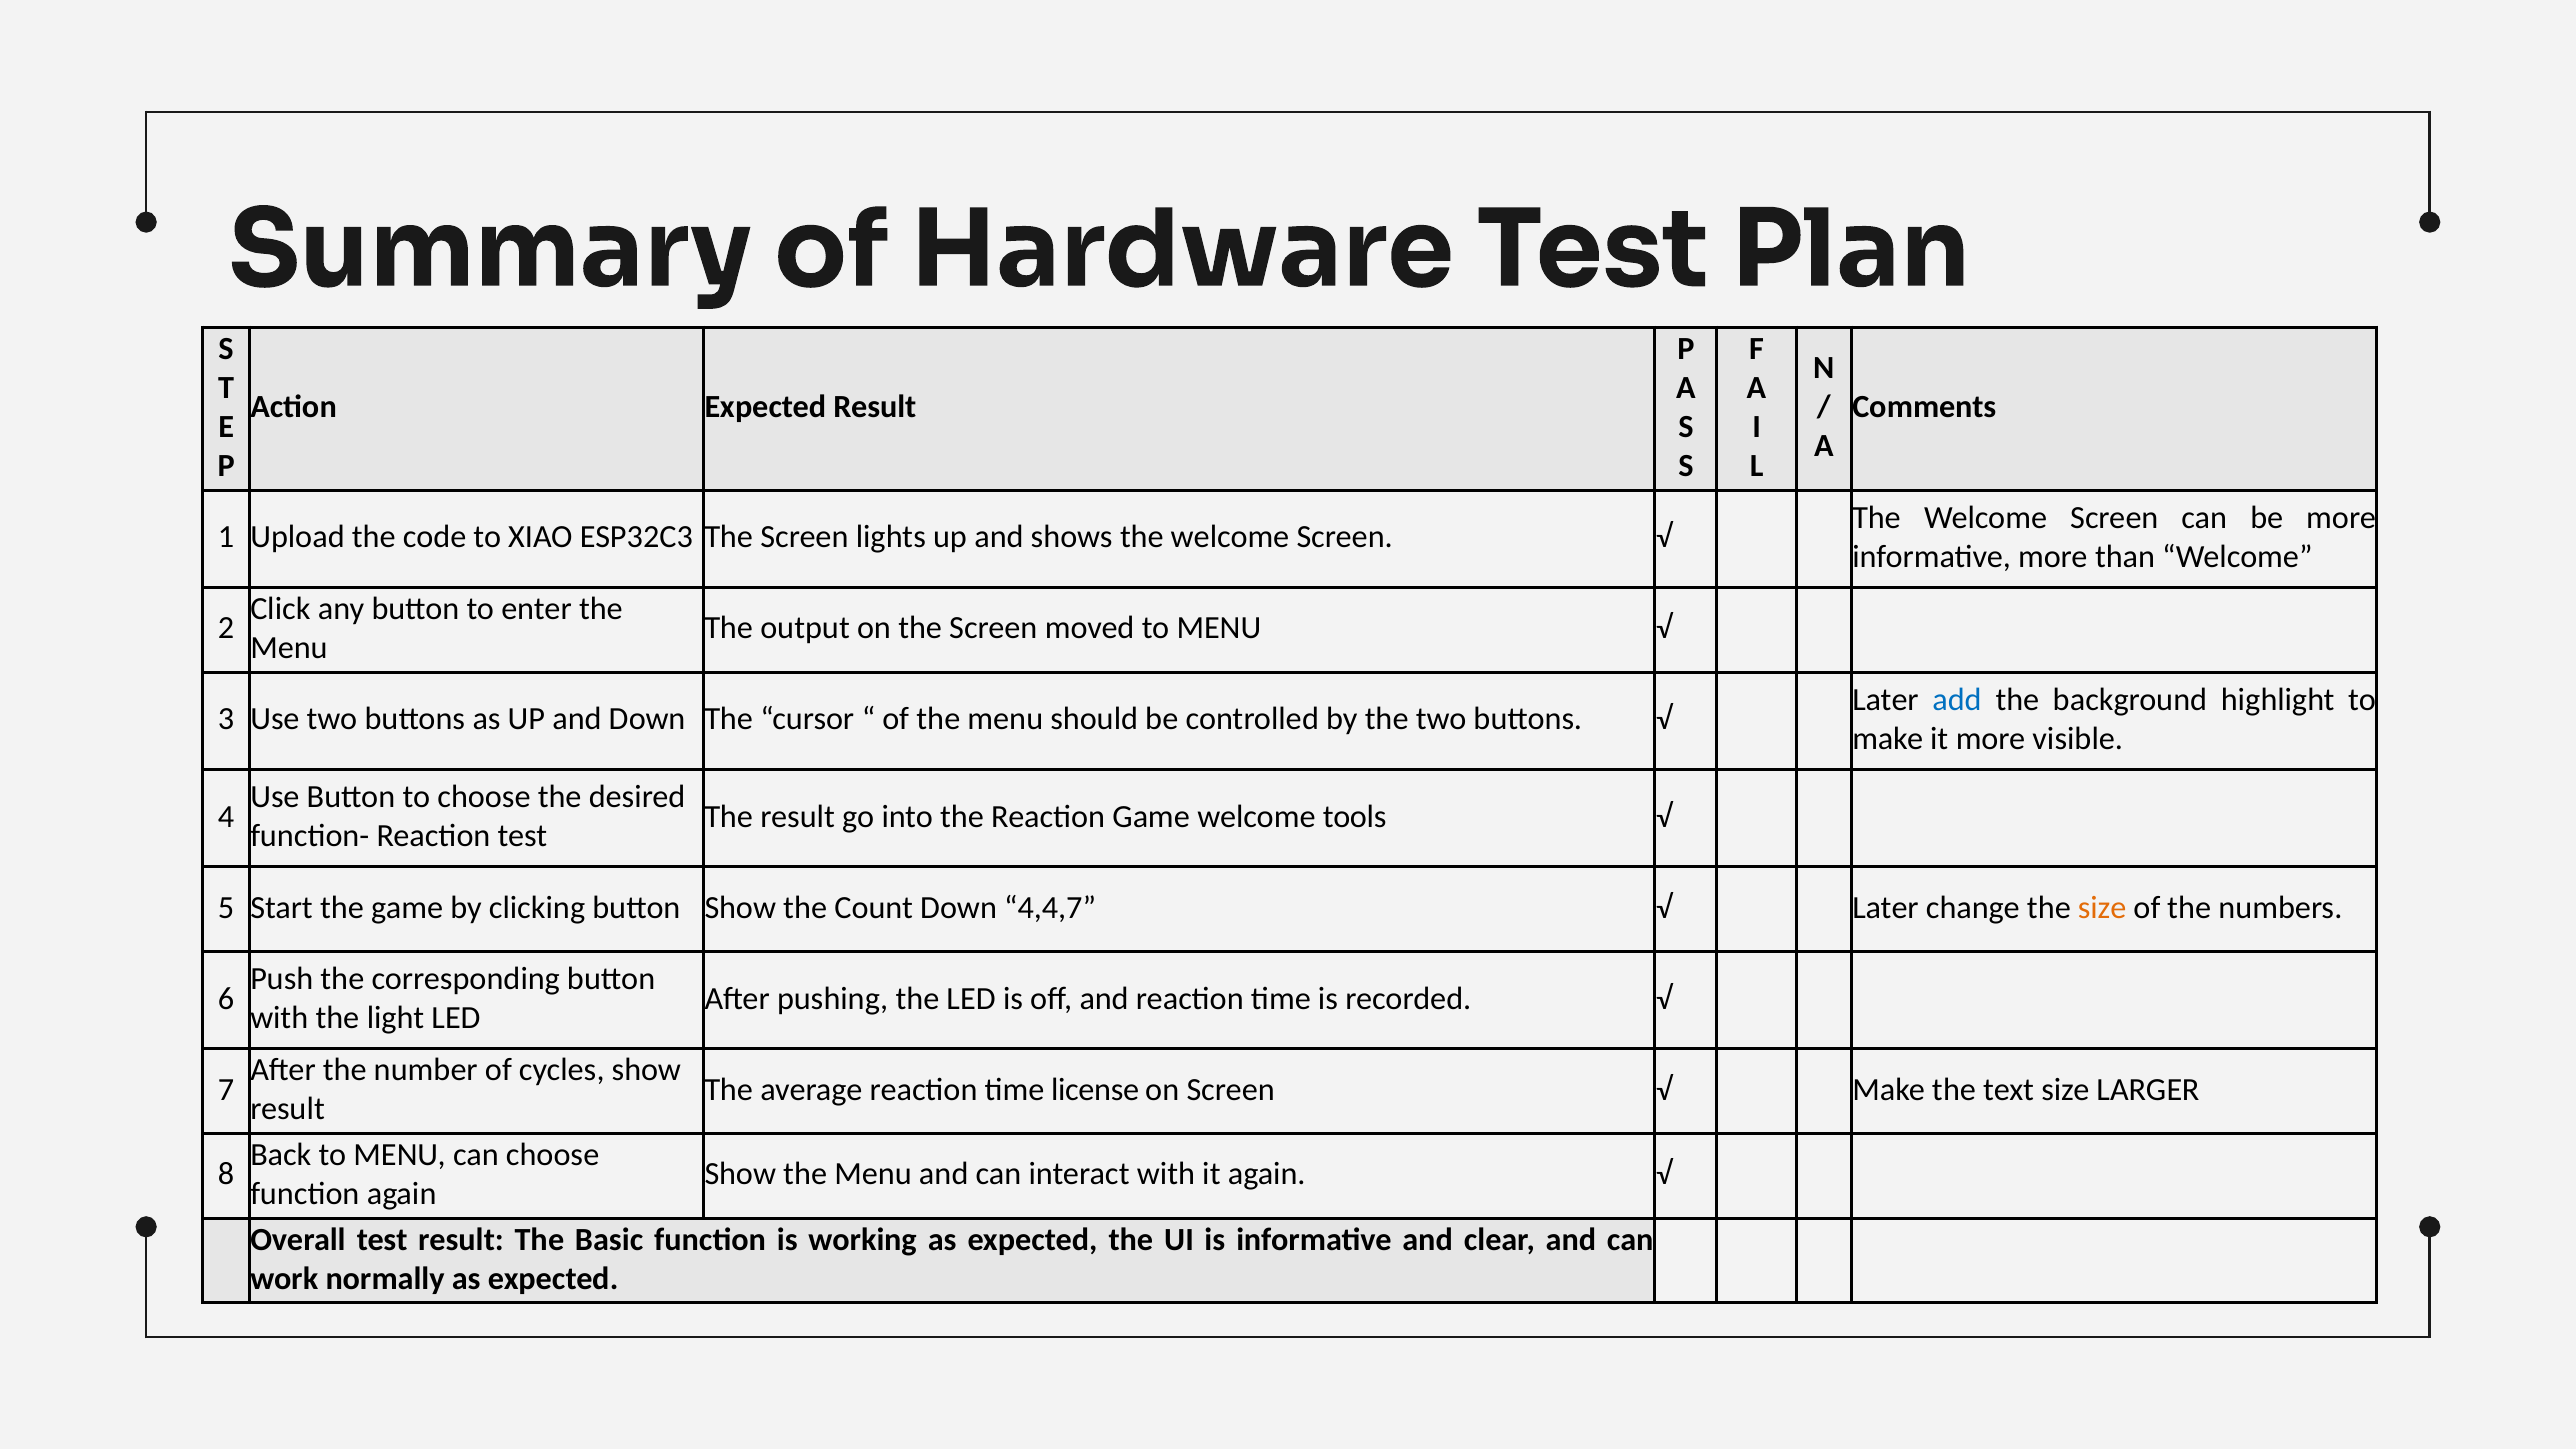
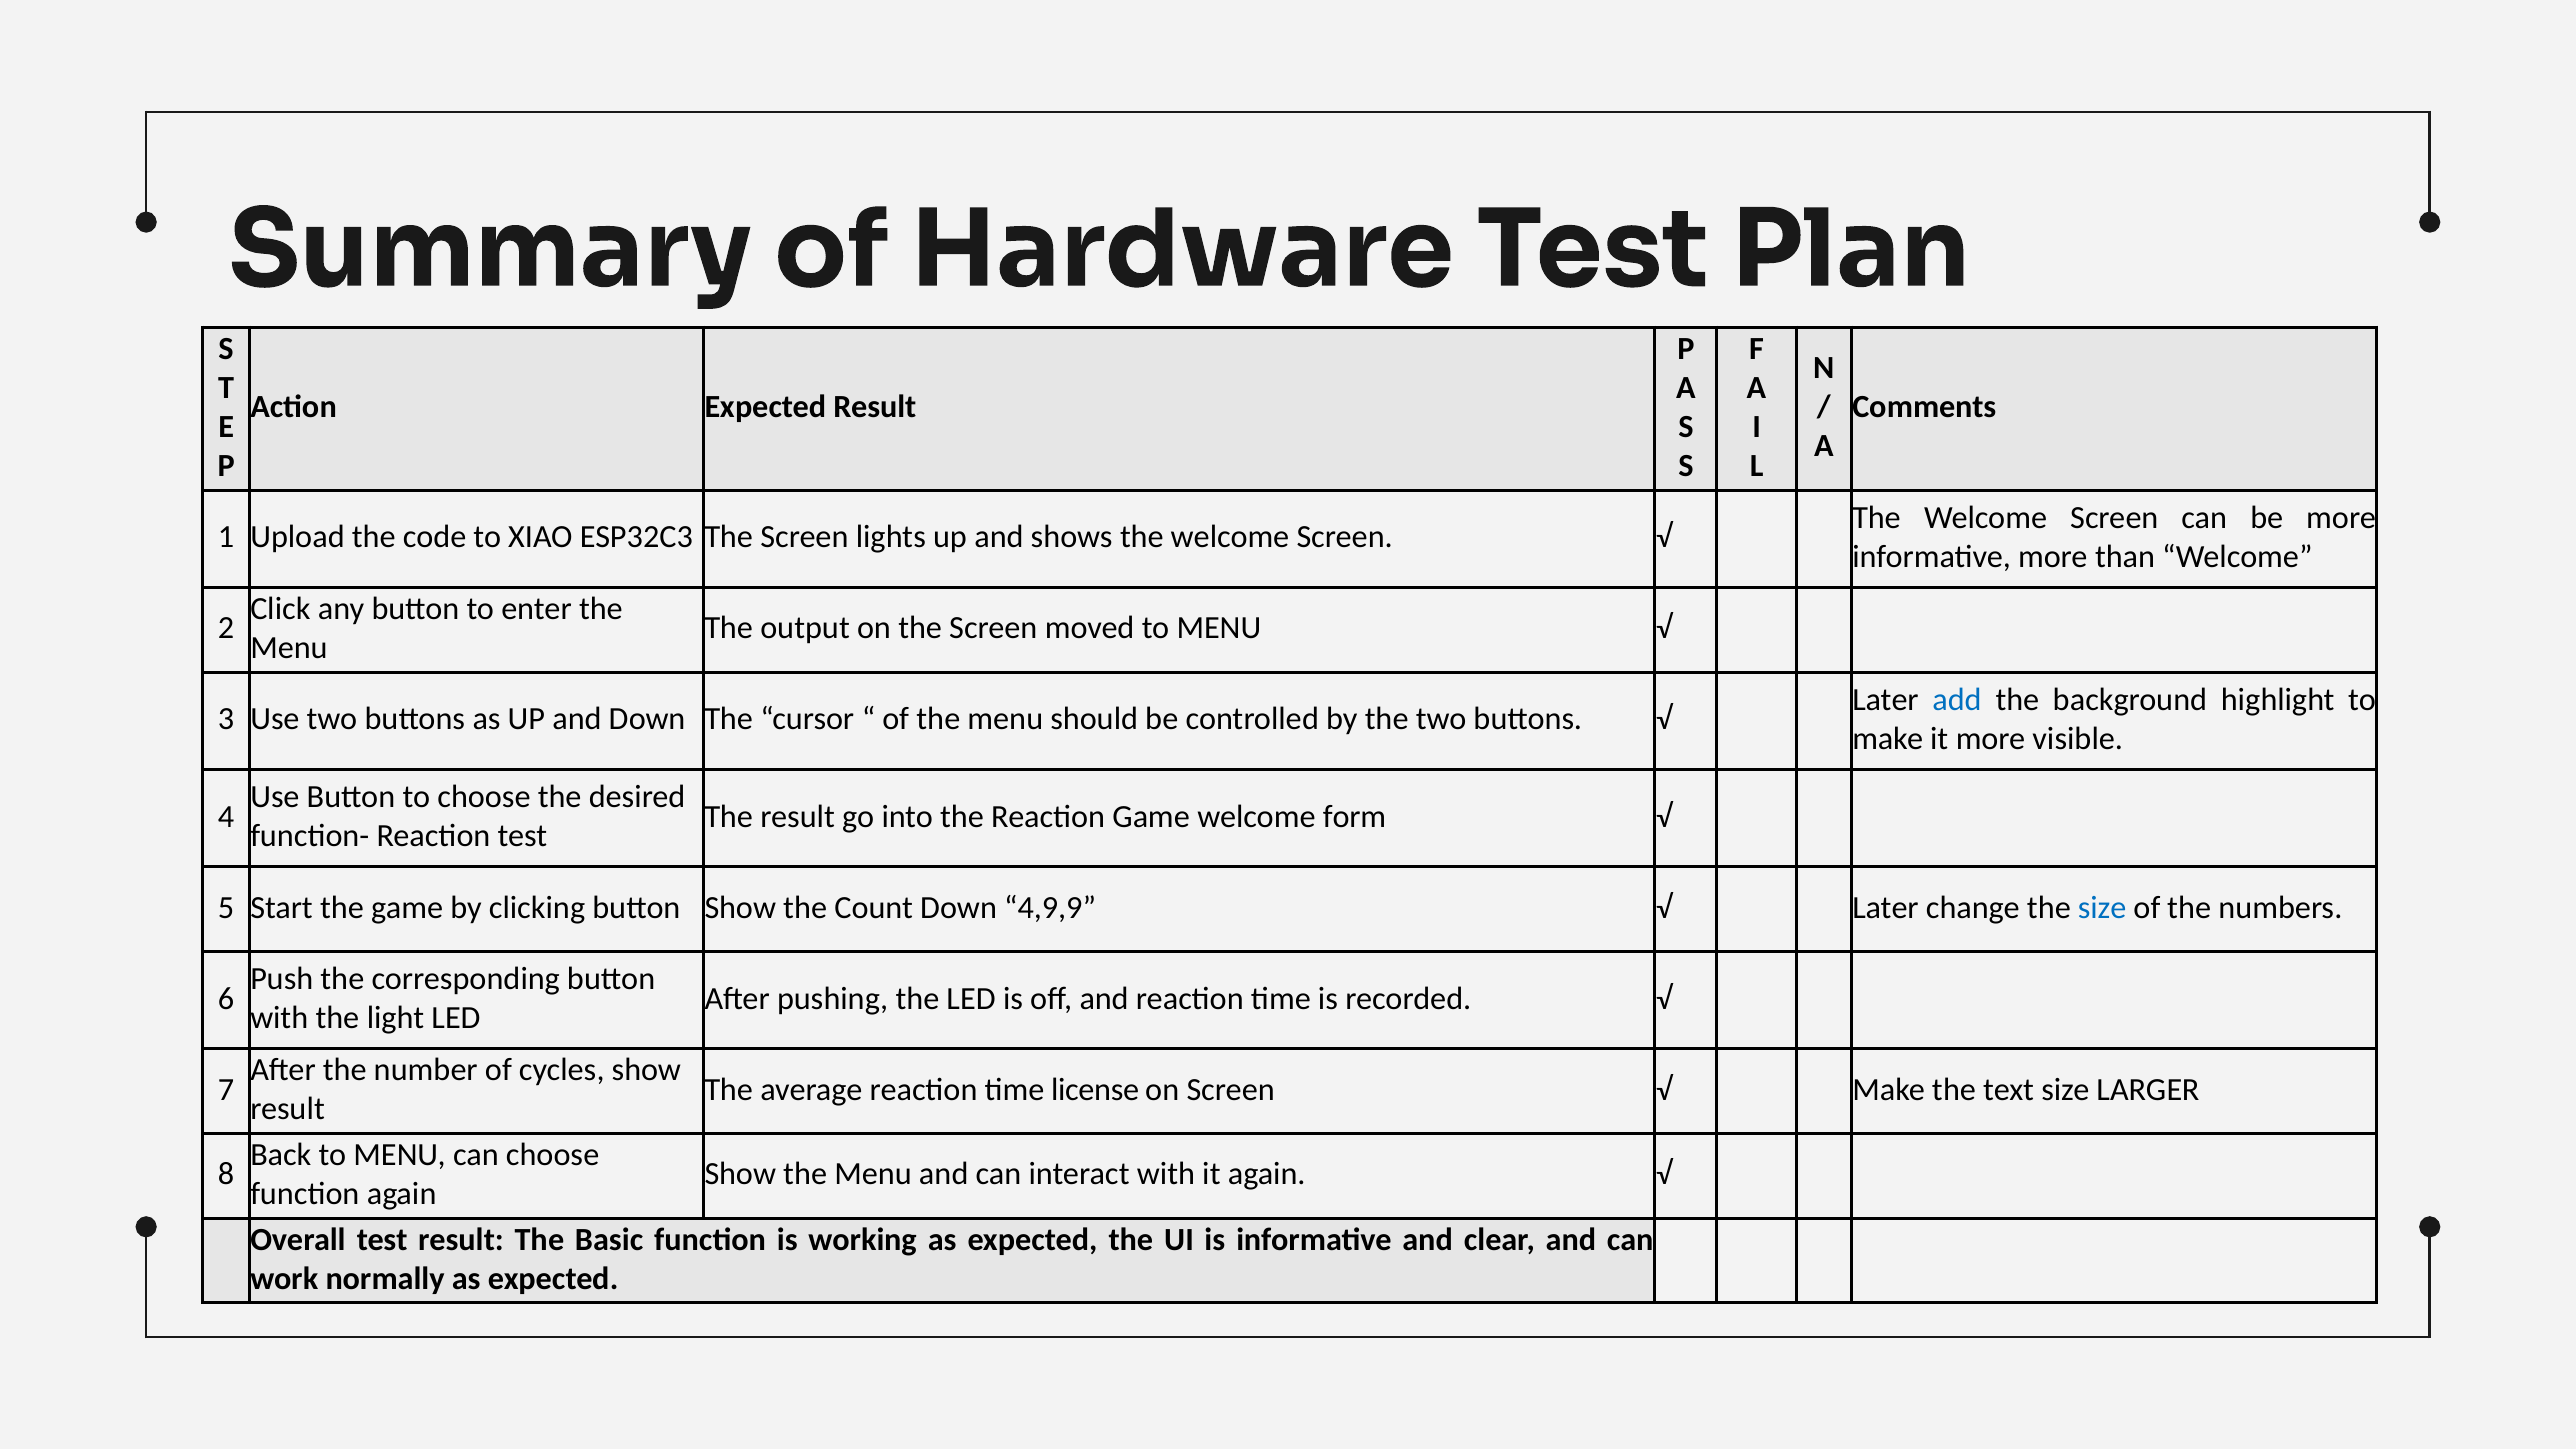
tools: tools -> form (1355, 817)
4,4,7: 4,4,7 -> 4,9,9 (1050, 908)
size colour: orange -> blue (2102, 908)
